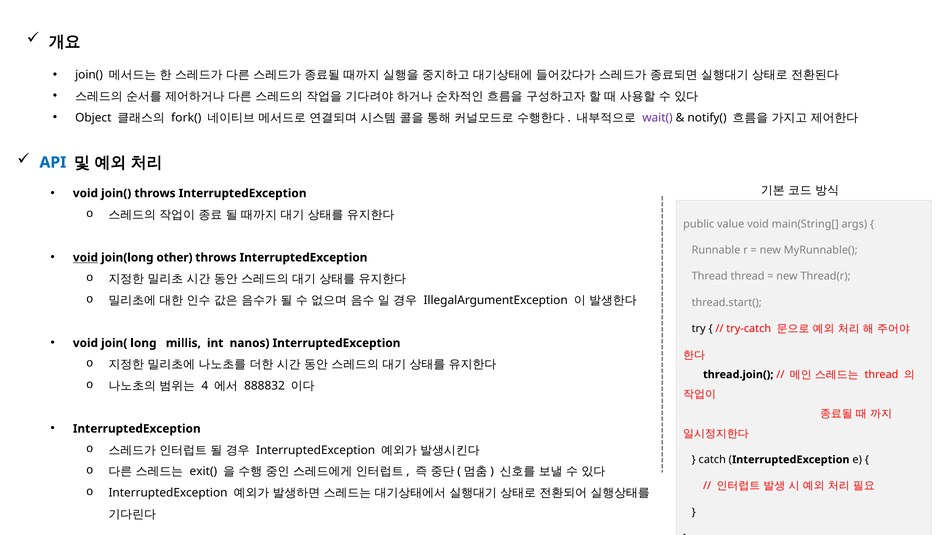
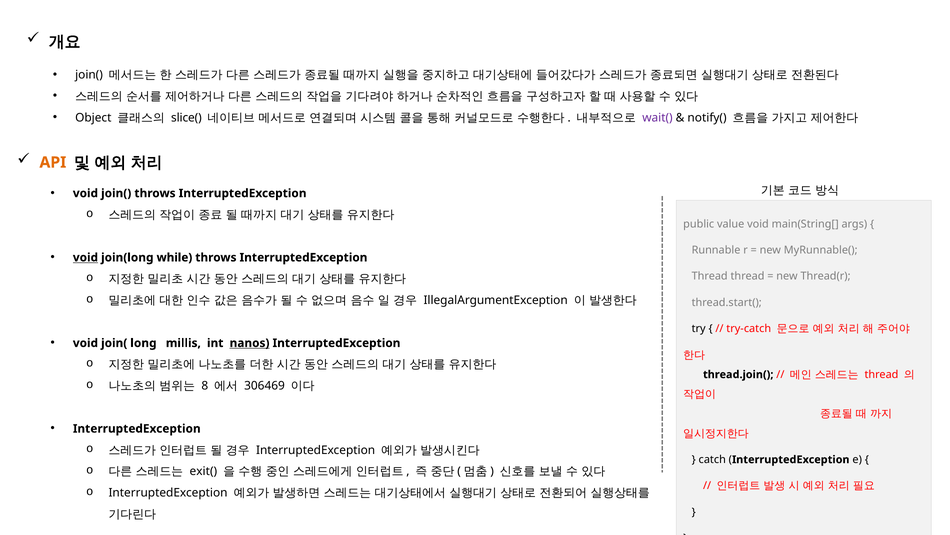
fork(: fork( -> slice( (186, 117)
API colour: blue -> orange (53, 162)
other: other -> while (174, 257)
nanos underline: none -> present (250, 343)
4: 4 -> 8 (205, 385)
888832: 888832 -> 306469 (265, 385)
